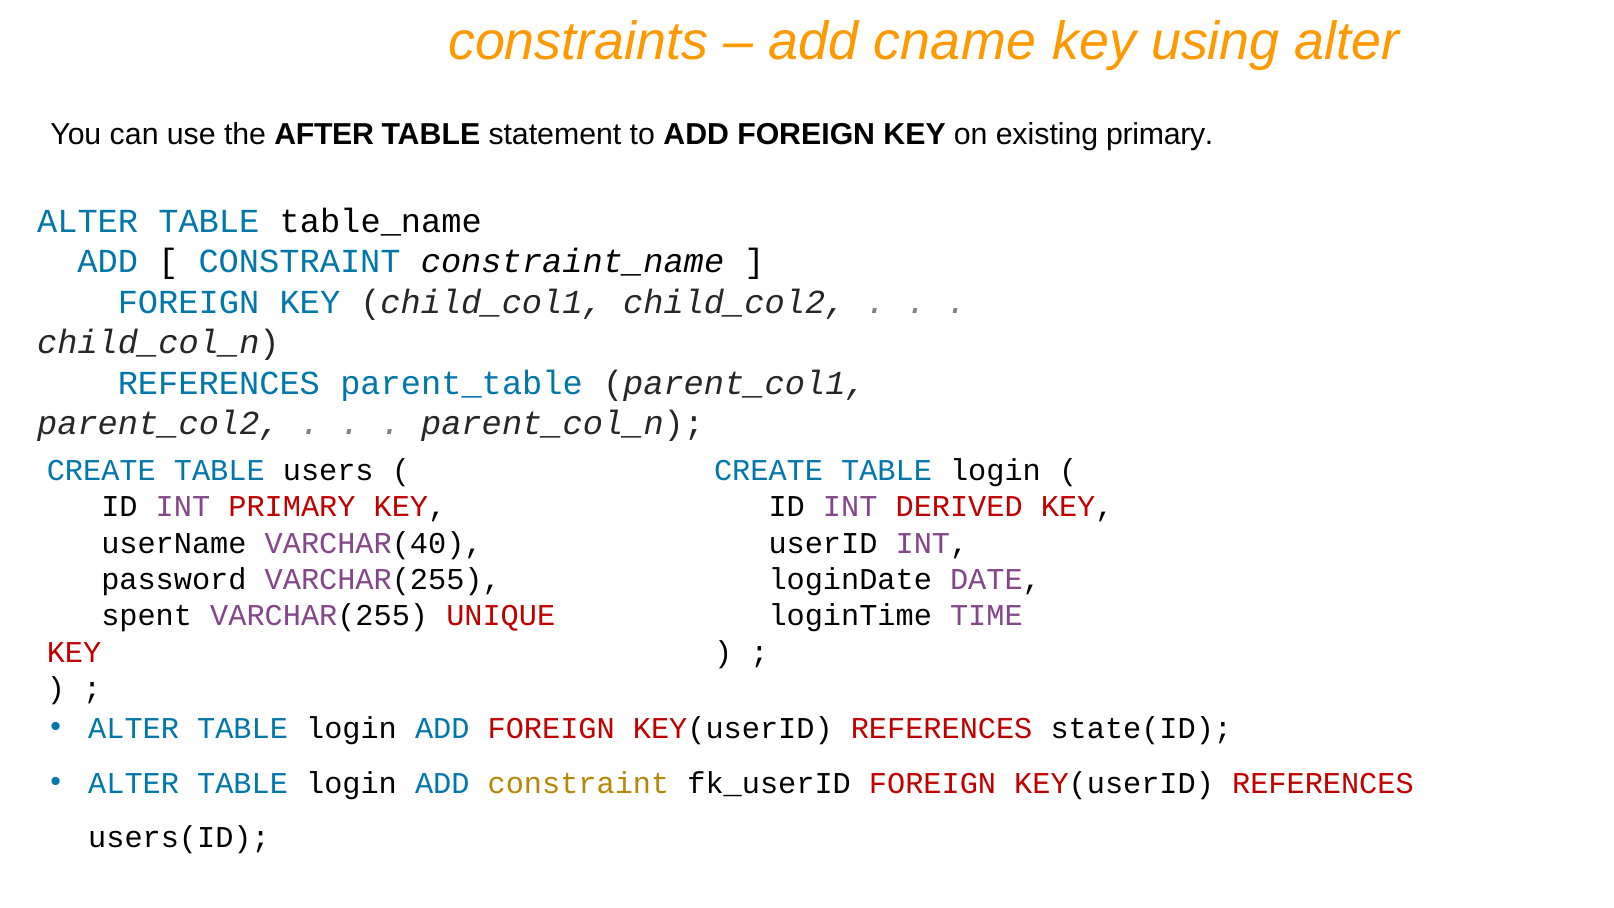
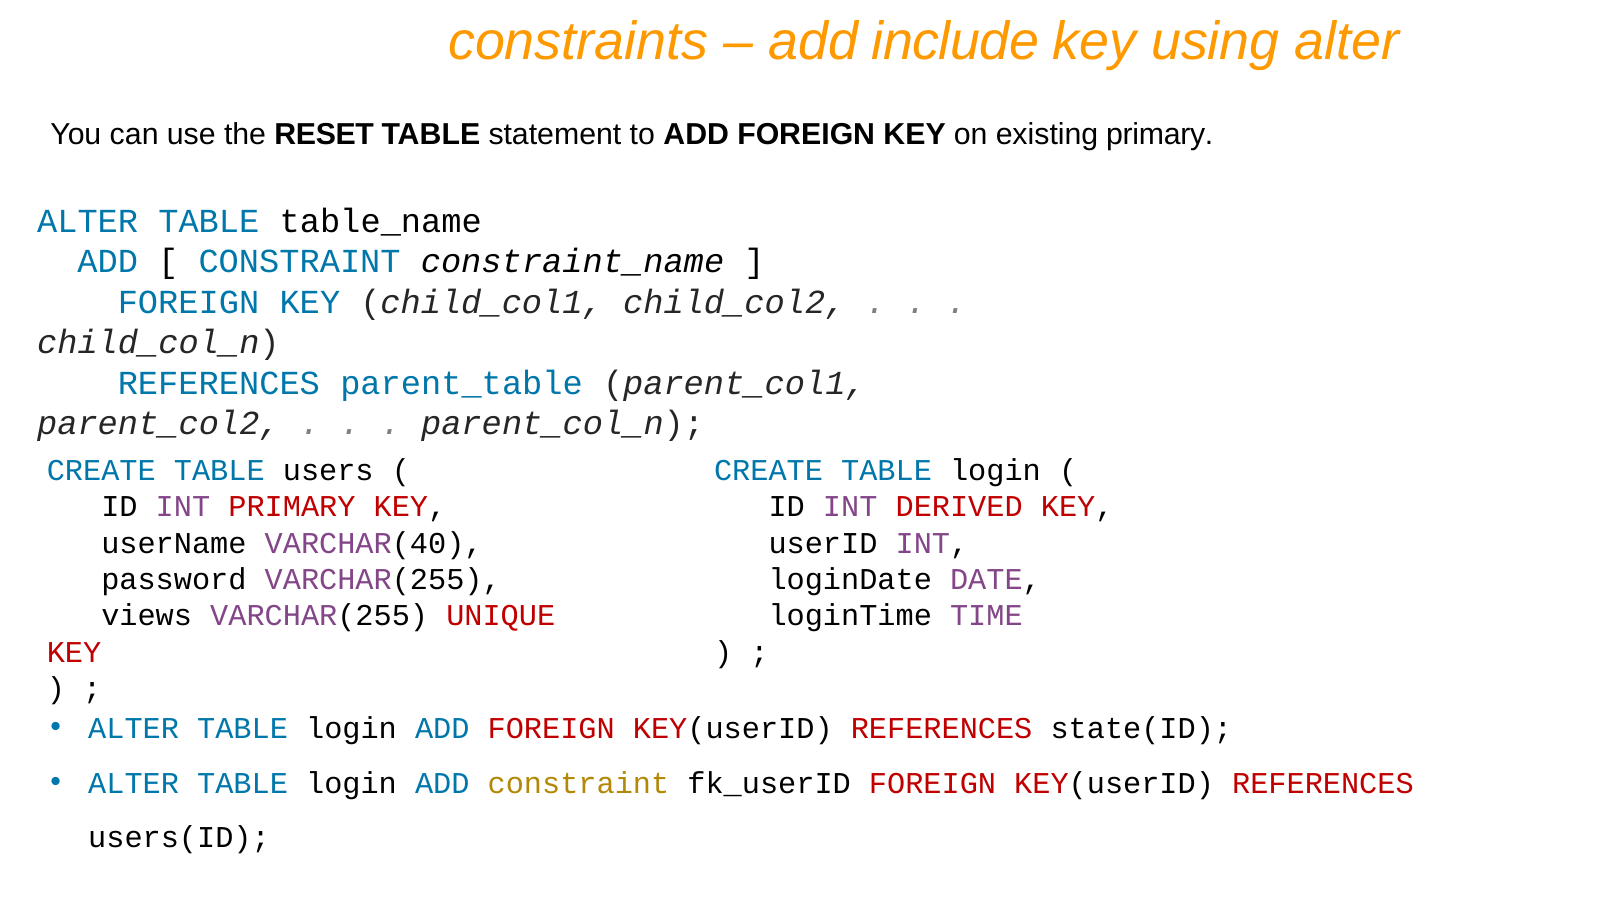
cname: cname -> include (955, 42)
AFTER: AFTER -> RESET (324, 134)
spent: spent -> views (147, 616)
